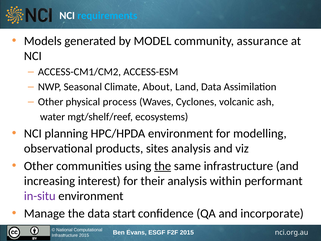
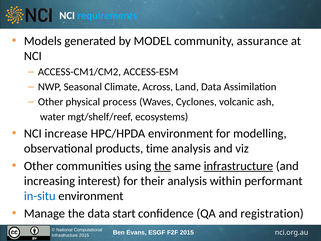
About: About -> Across (158, 87)
planning: planning -> increase (66, 133)
sites: sites -> time (157, 148)
infrastructure underline: none -> present (238, 166)
in-situ colour: purple -> blue (40, 196)
incorporate: incorporate -> registration (272, 213)
